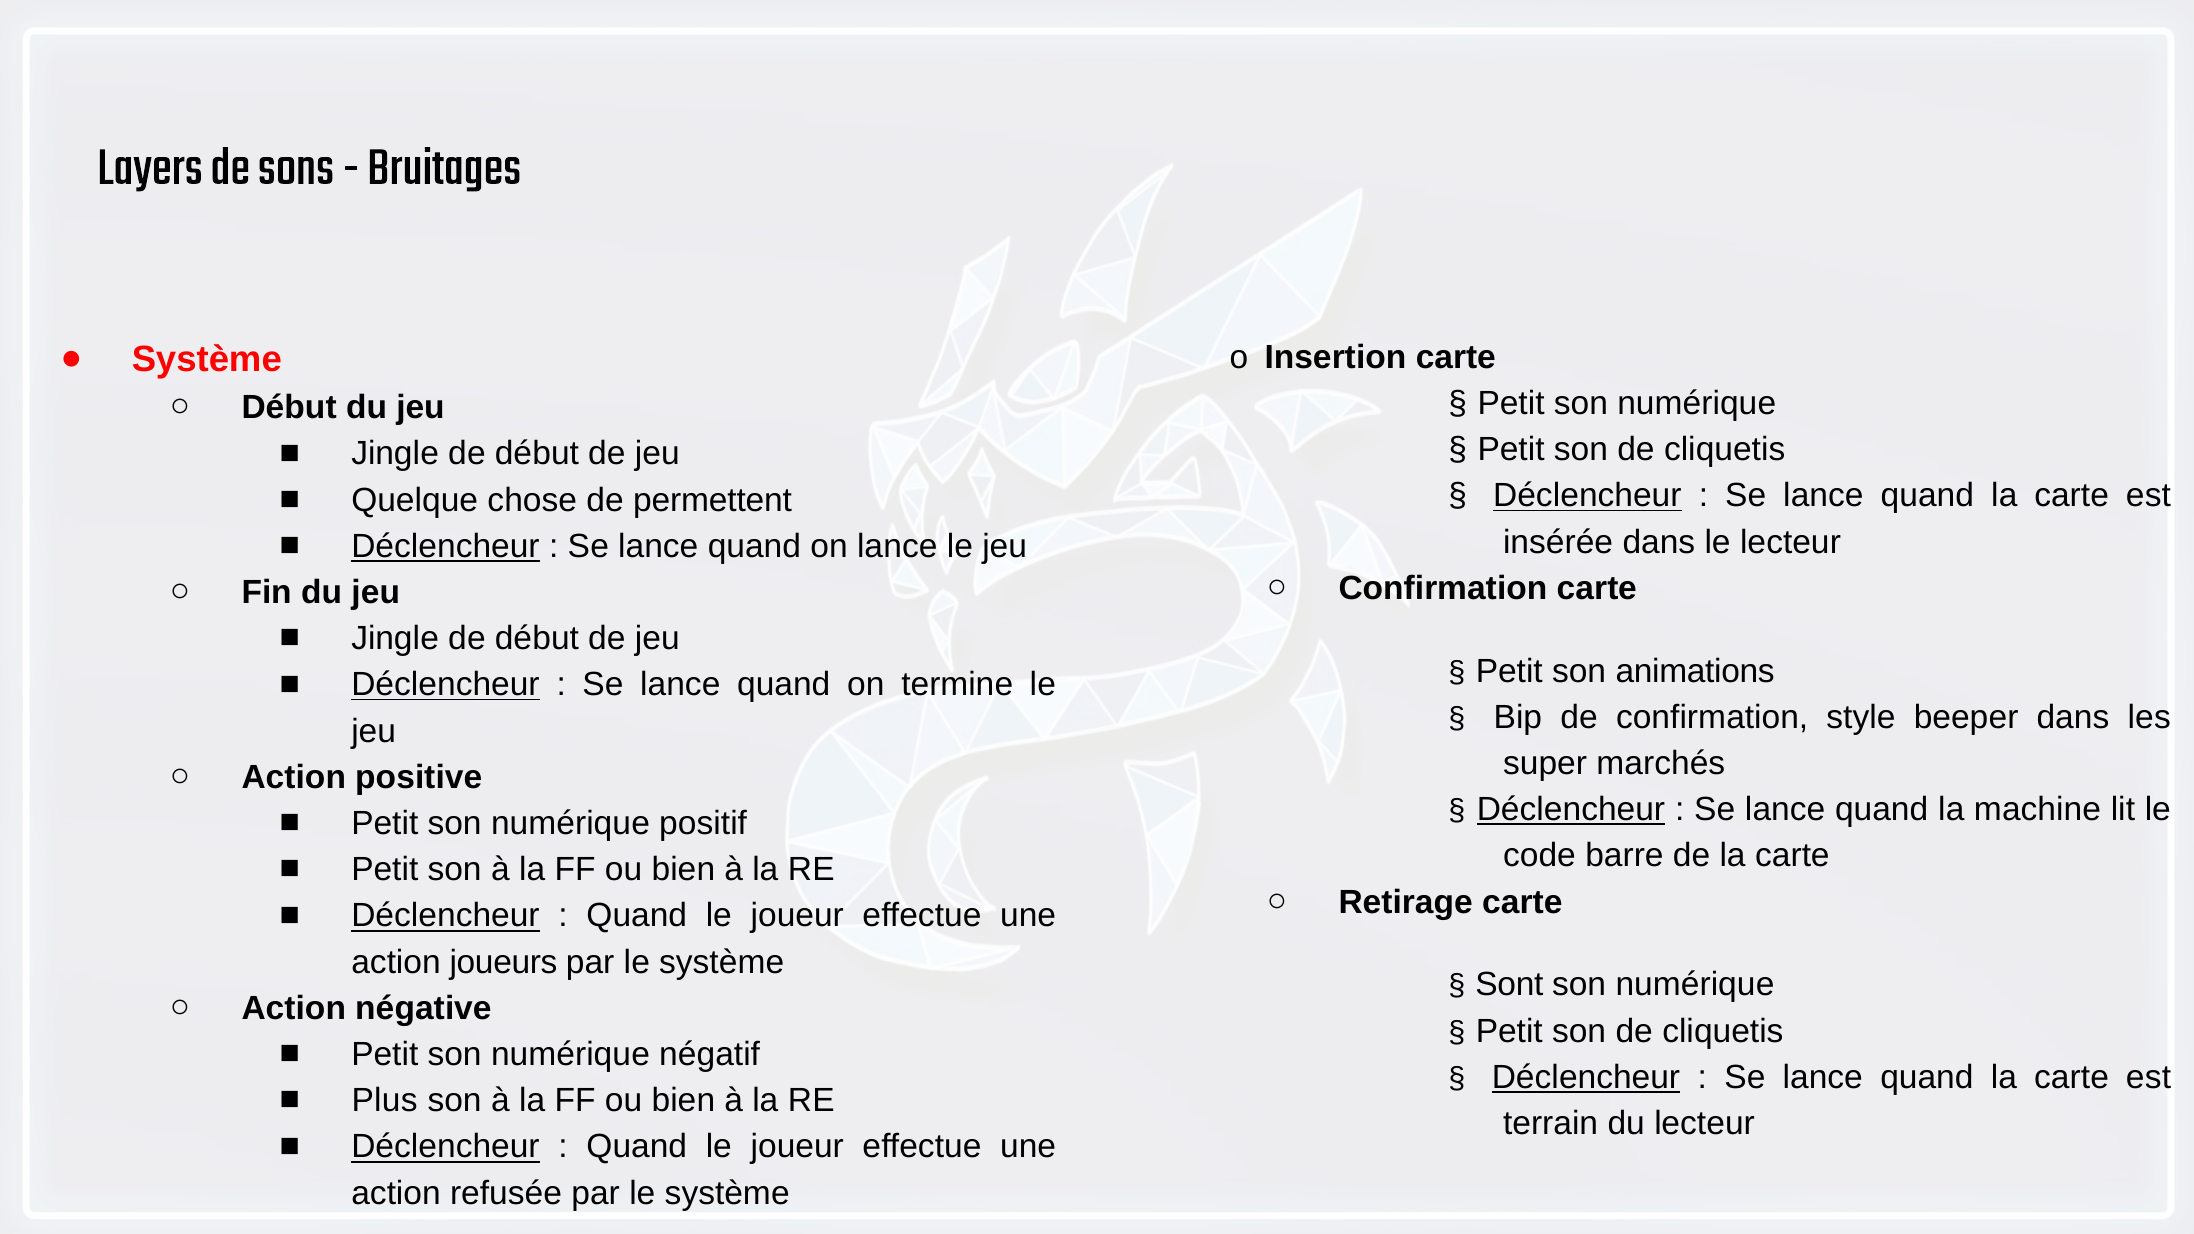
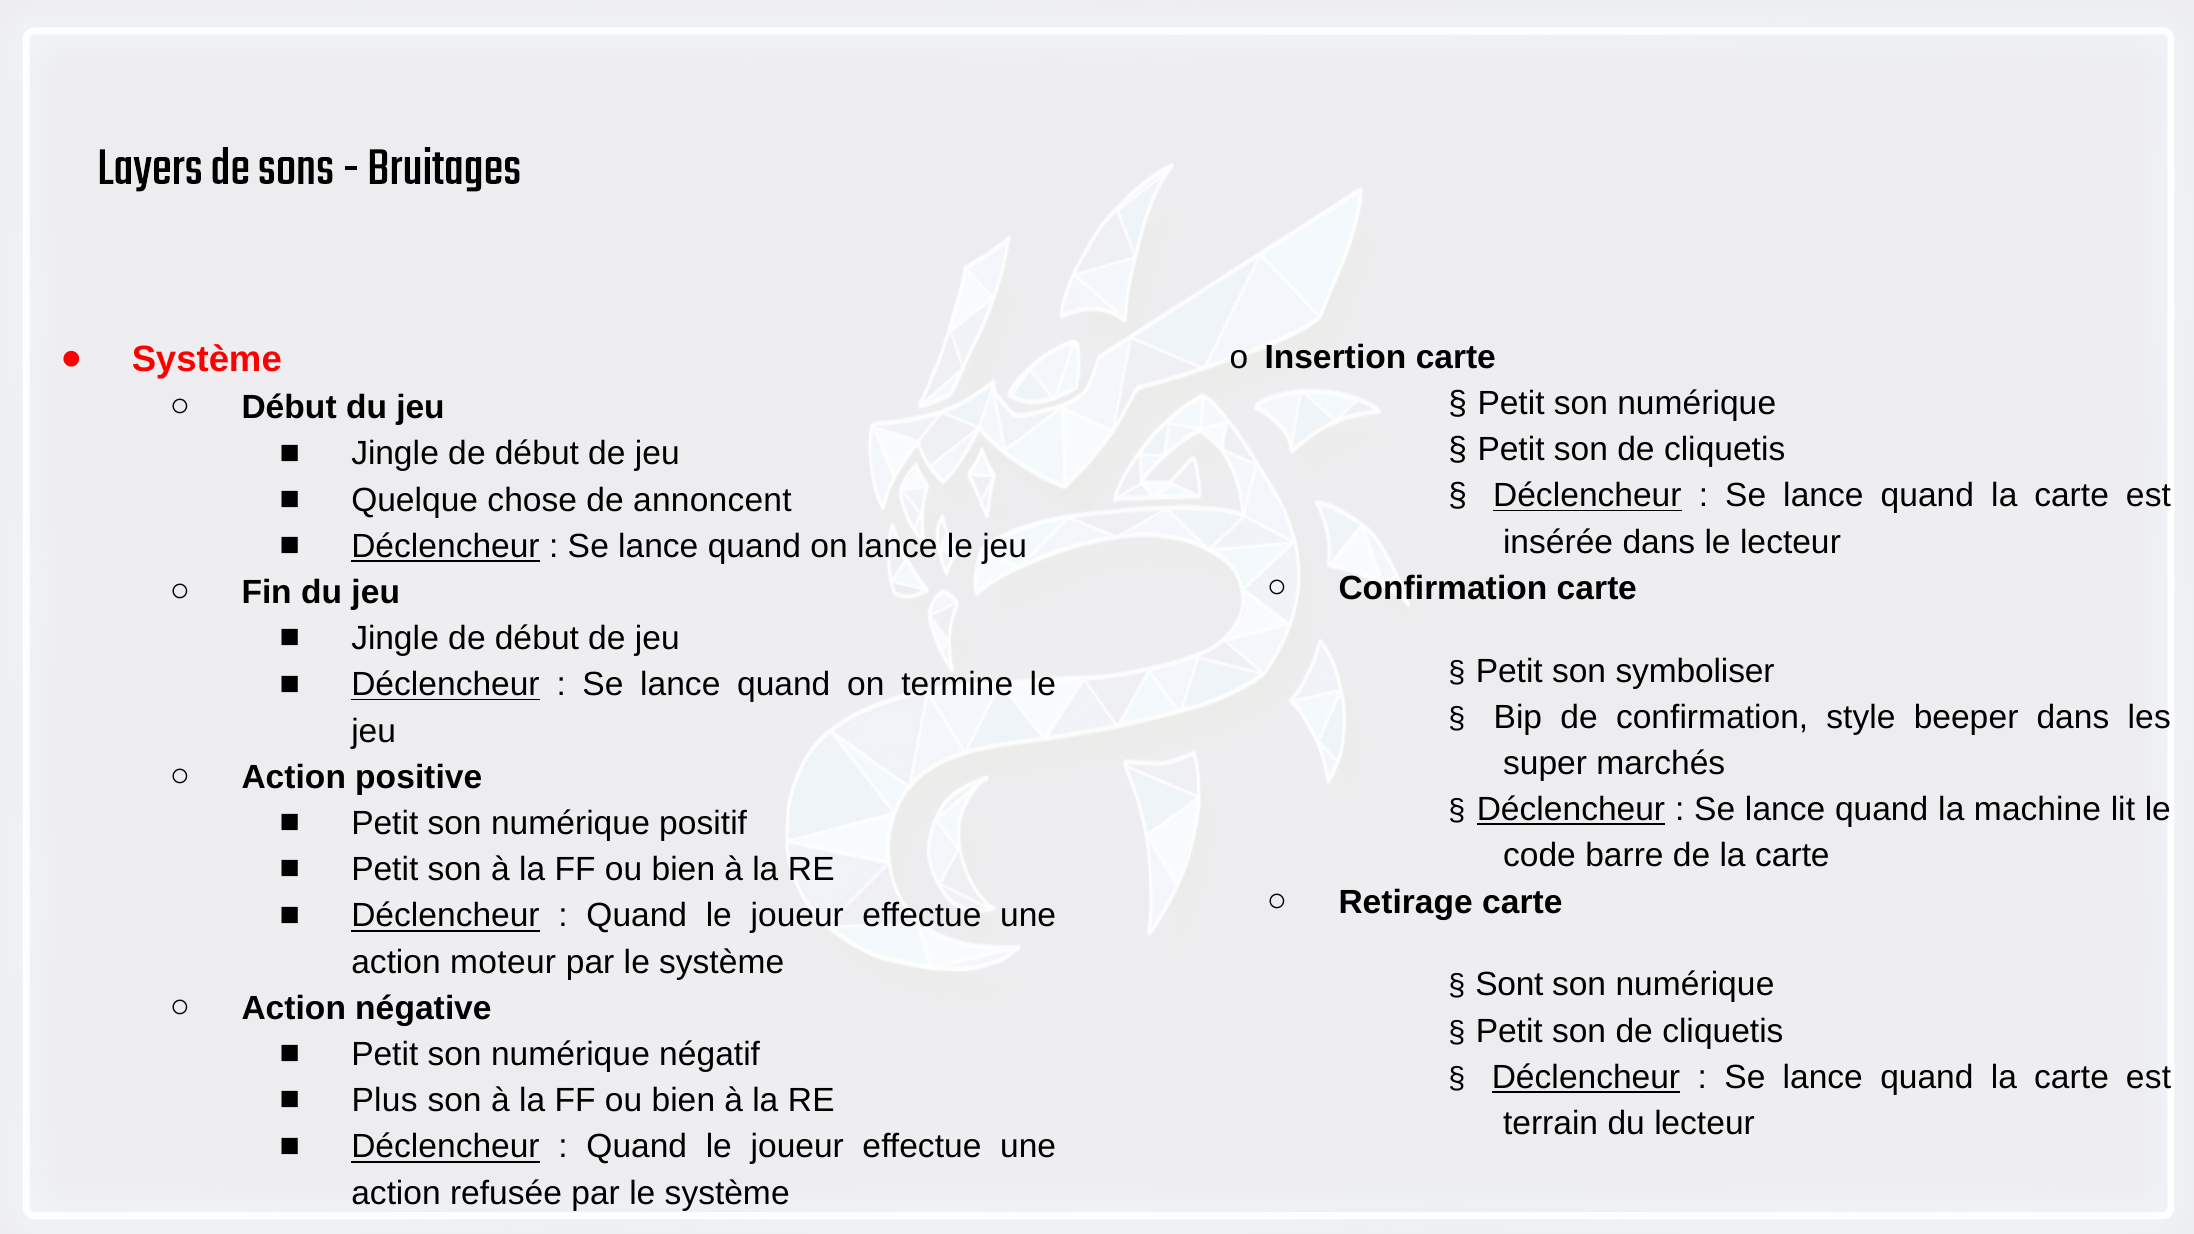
permettent: permettent -> annoncent (712, 500)
animations: animations -> symboliser (1695, 671)
joueurs: joueurs -> moteur (503, 962)
